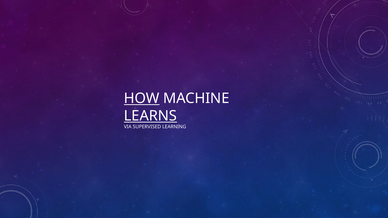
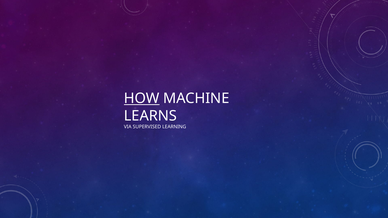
LEARNS underline: present -> none (150, 116)
